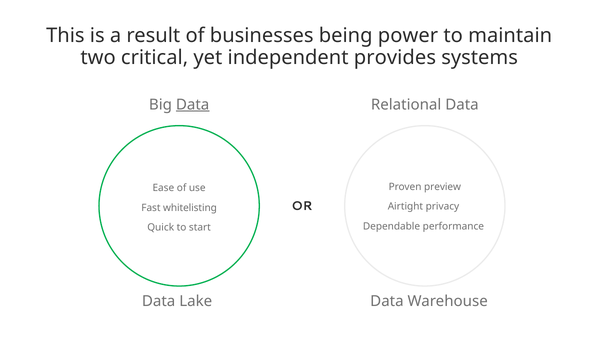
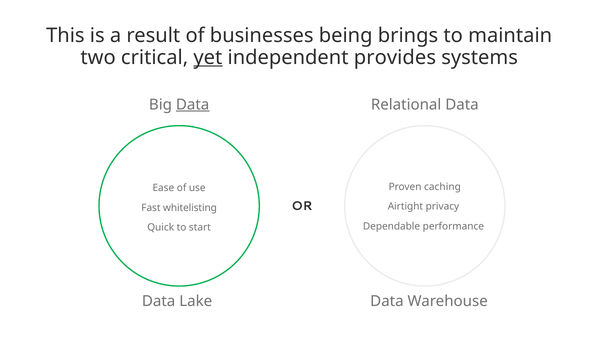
power: power -> brings (408, 36)
yet underline: none -> present (208, 57)
preview: preview -> caching (442, 187)
